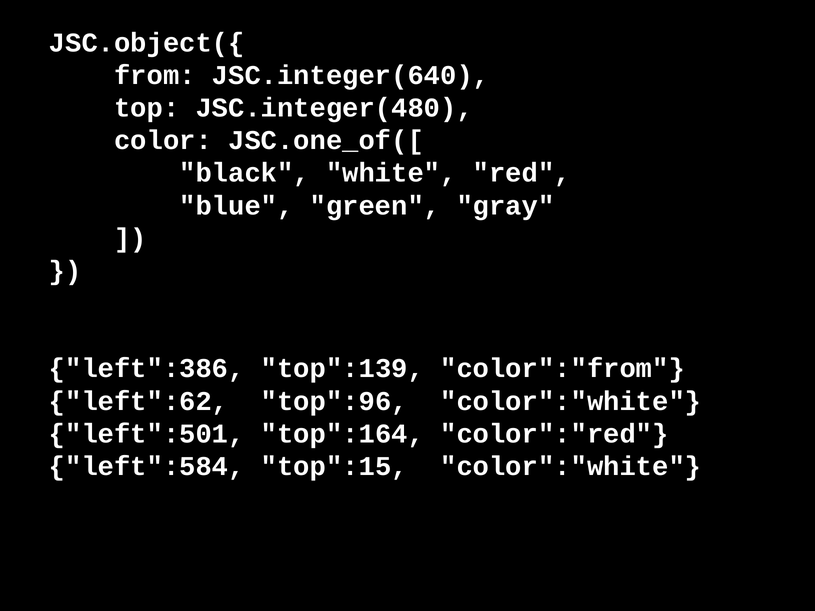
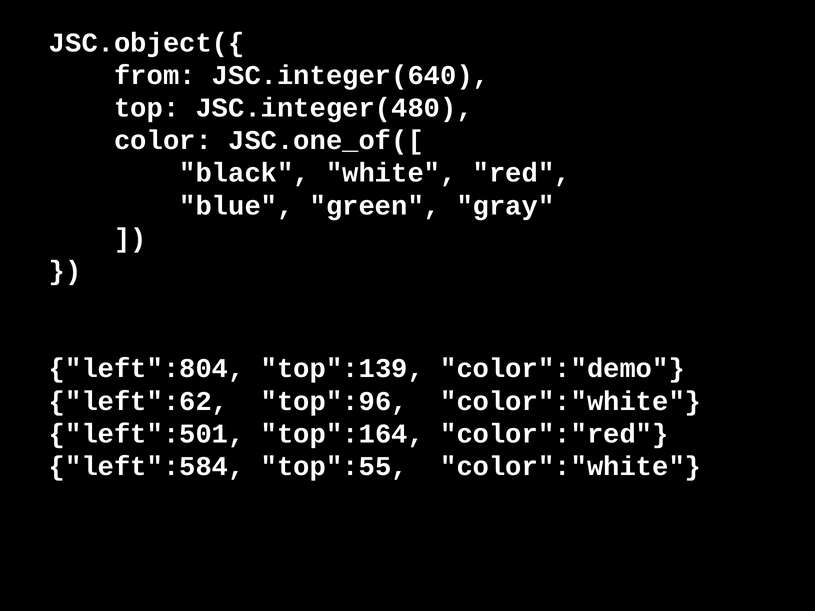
left":386: left":386 -> left":804 (147, 369)
color":"from: color":"from -> color":"demo (563, 369)
top":15: top":15 -> top":55 (334, 466)
